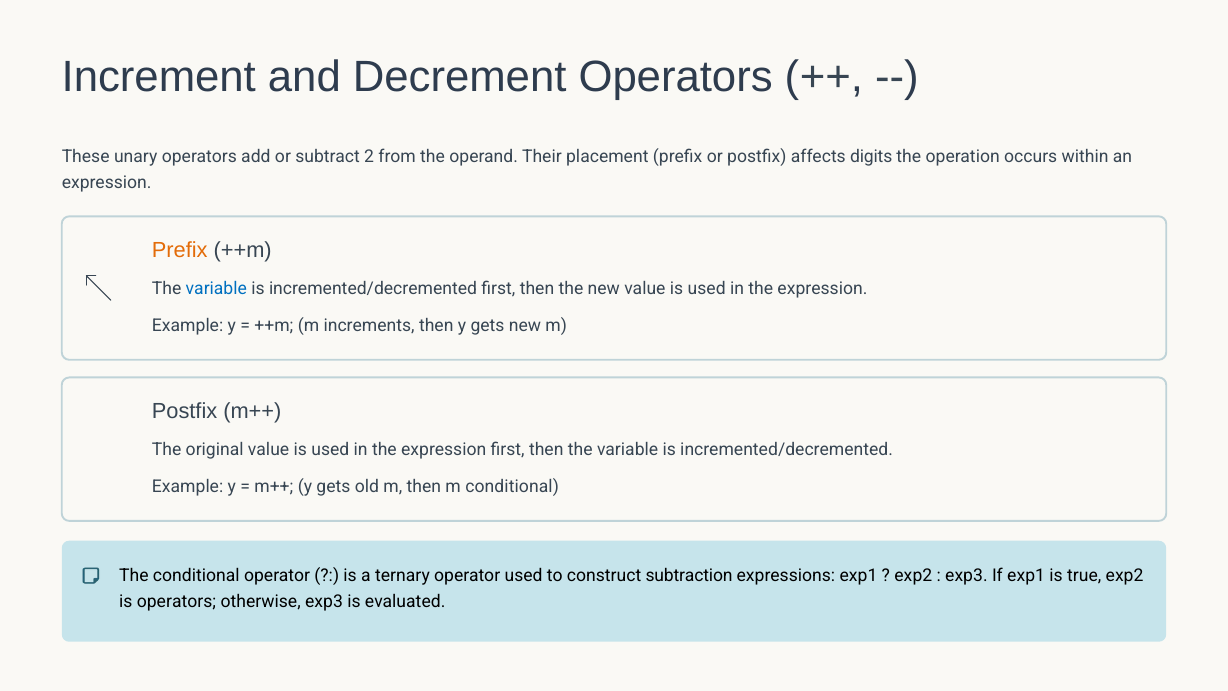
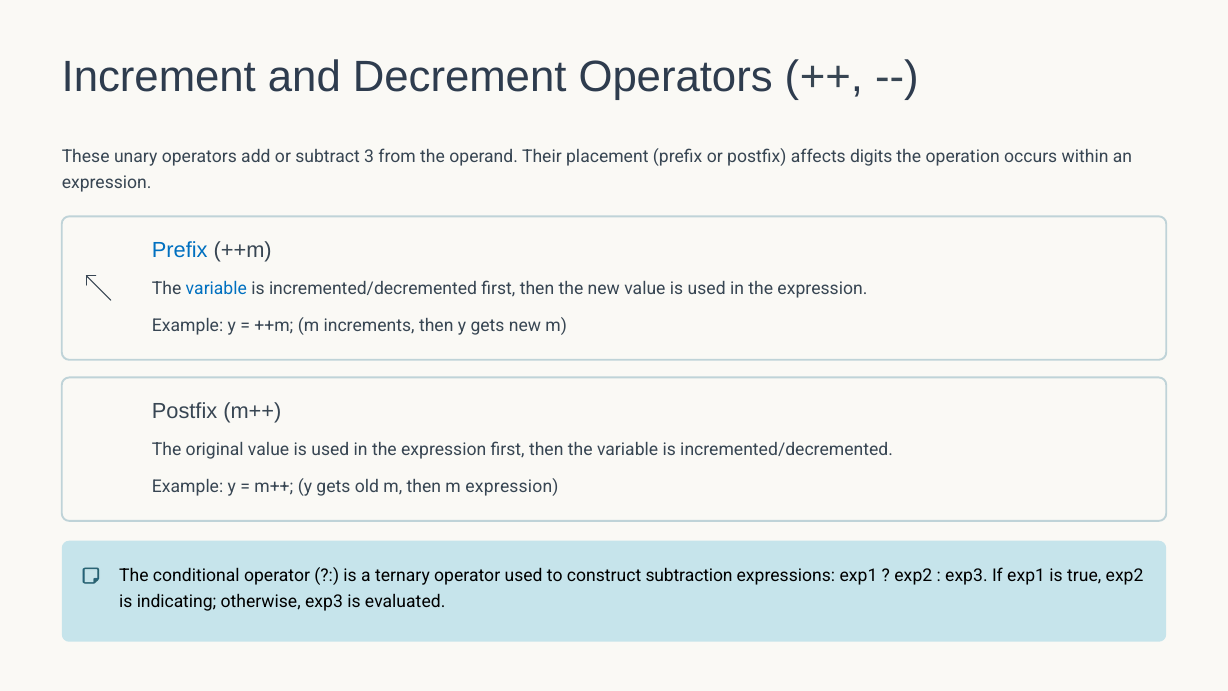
2: 2 -> 3 (369, 156)
Prefix colour: orange -> blue (180, 250)
m conditional: conditional -> expression (512, 487)
is operators: operators -> indicating (177, 602)
